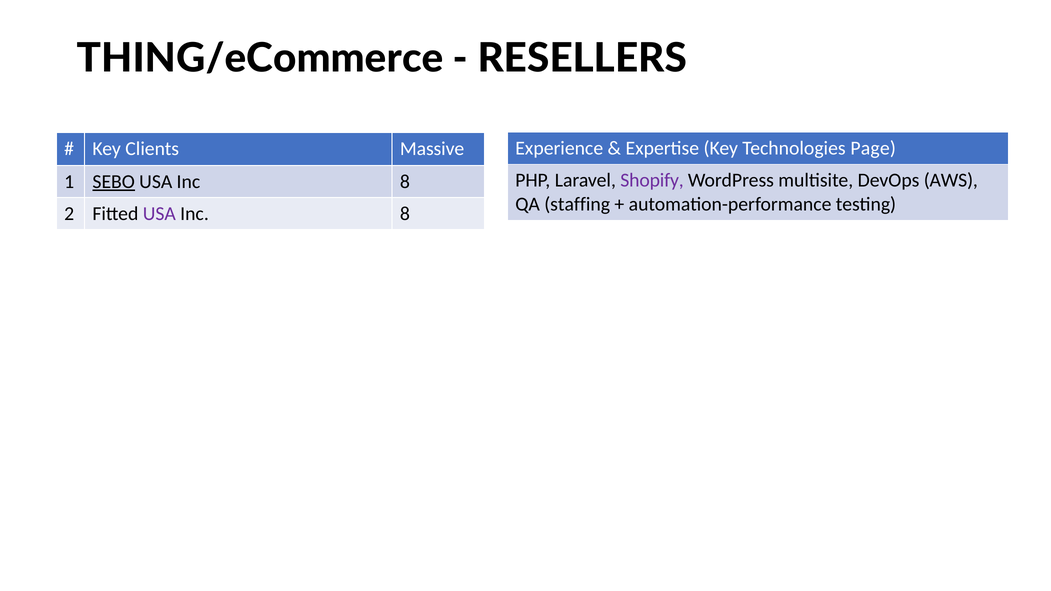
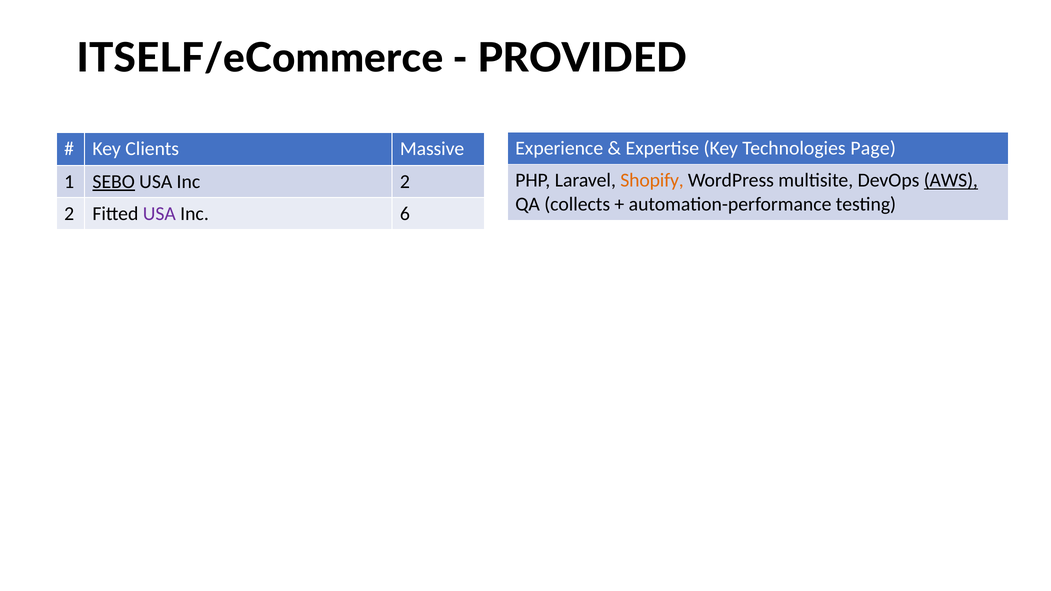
THING/eCommerce: THING/eCommerce -> ITSELF/eCommerce (260, 59)
RESELLERS: RESELLERS -> PROVIDED (582, 59)
Shopify colour: purple -> orange (652, 181)
AWS underline: none -> present (951, 181)
8: 8 -> 2 (405, 182)
staffing: staffing -> collects (577, 205)
8: 8 -> 6 (405, 214)
